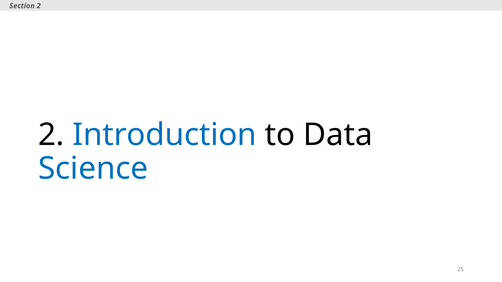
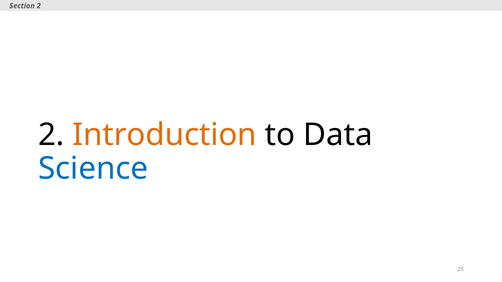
Introduction colour: blue -> orange (165, 135)
